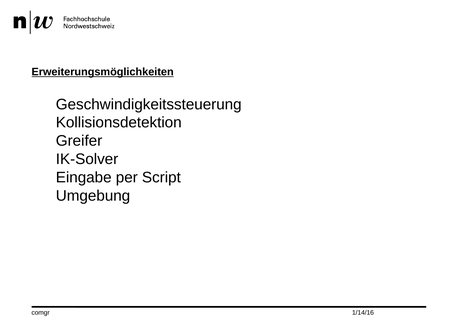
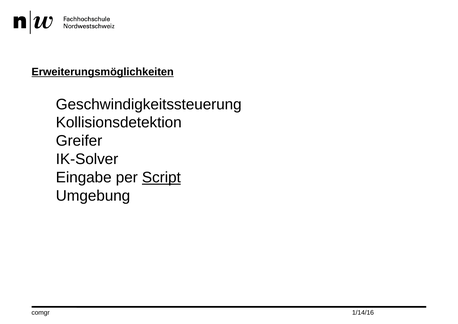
Script underline: none -> present (161, 177)
